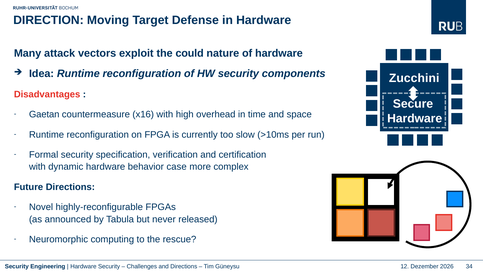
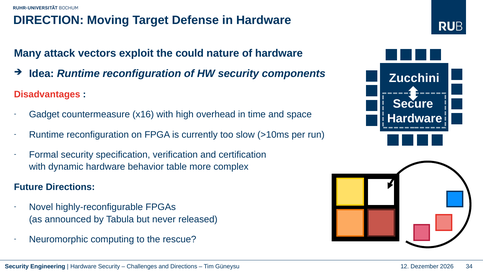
Gaetan: Gaetan -> Gadget (44, 114)
case: case -> table (177, 167)
